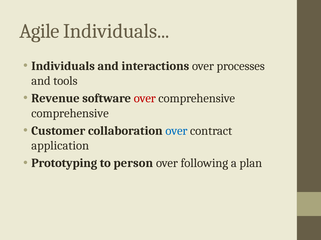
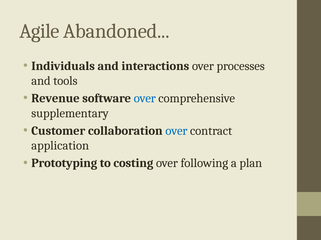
Agile Individuals: Individuals -> Abandoned (116, 31)
over colour: red -> blue (145, 99)
comprehensive: comprehensive -> supplementary (70, 114)
person: person -> costing (133, 164)
